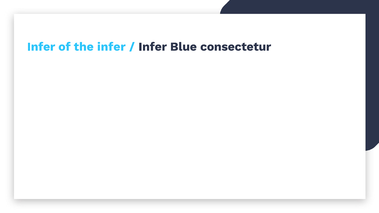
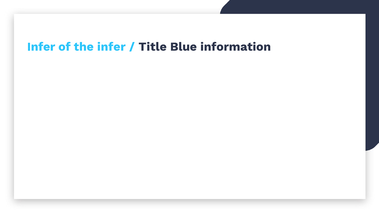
Infer: Infer -> Title (153, 47)
consectetur: consectetur -> information (236, 47)
